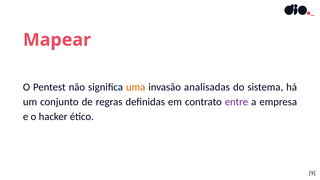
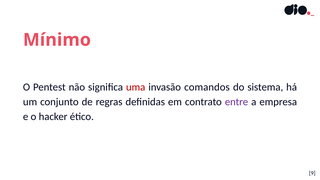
Mapear: Mapear -> Mínimo (57, 40)
uma colour: orange -> red (136, 87)
analisadas: analisadas -> comandos (207, 87)
